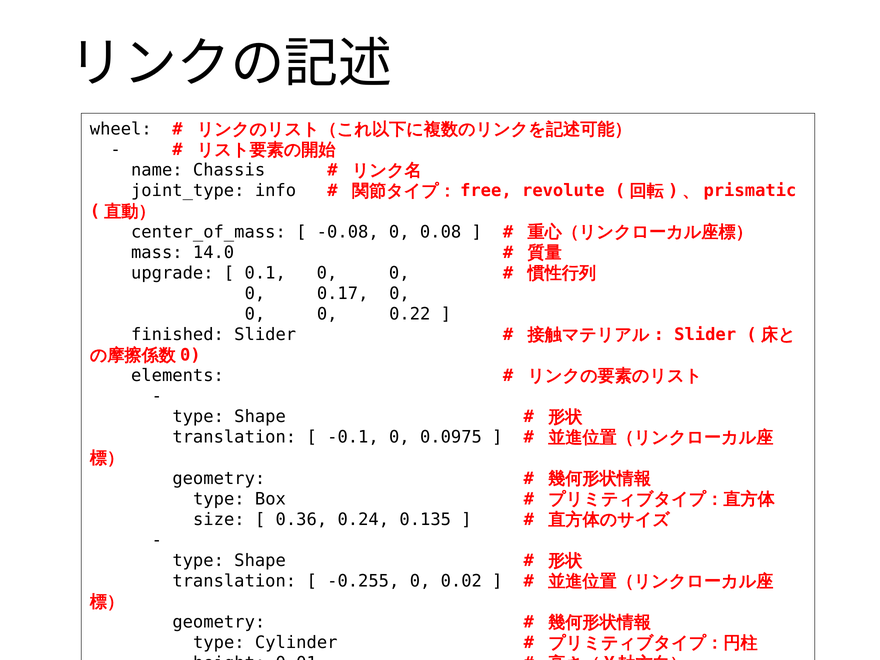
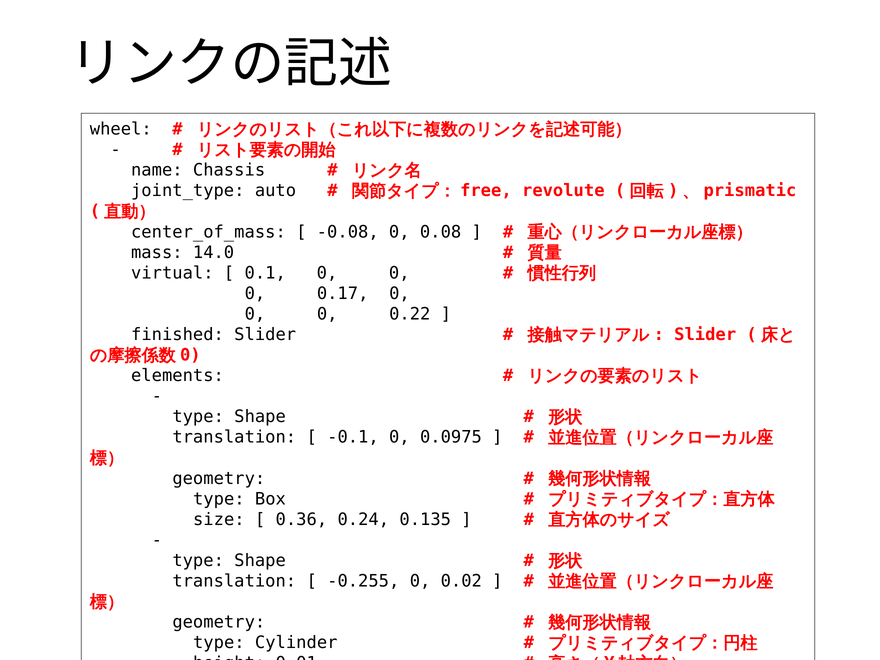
info: info -> auto (275, 191)
upgrade: upgrade -> virtual (172, 273)
